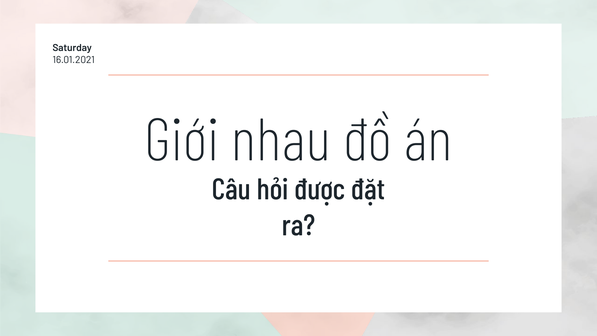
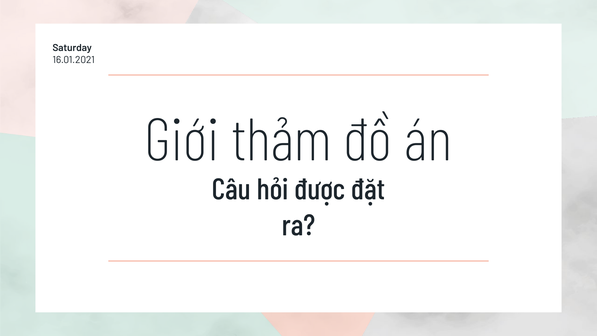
nhau: nhau -> thảm (281, 141)
